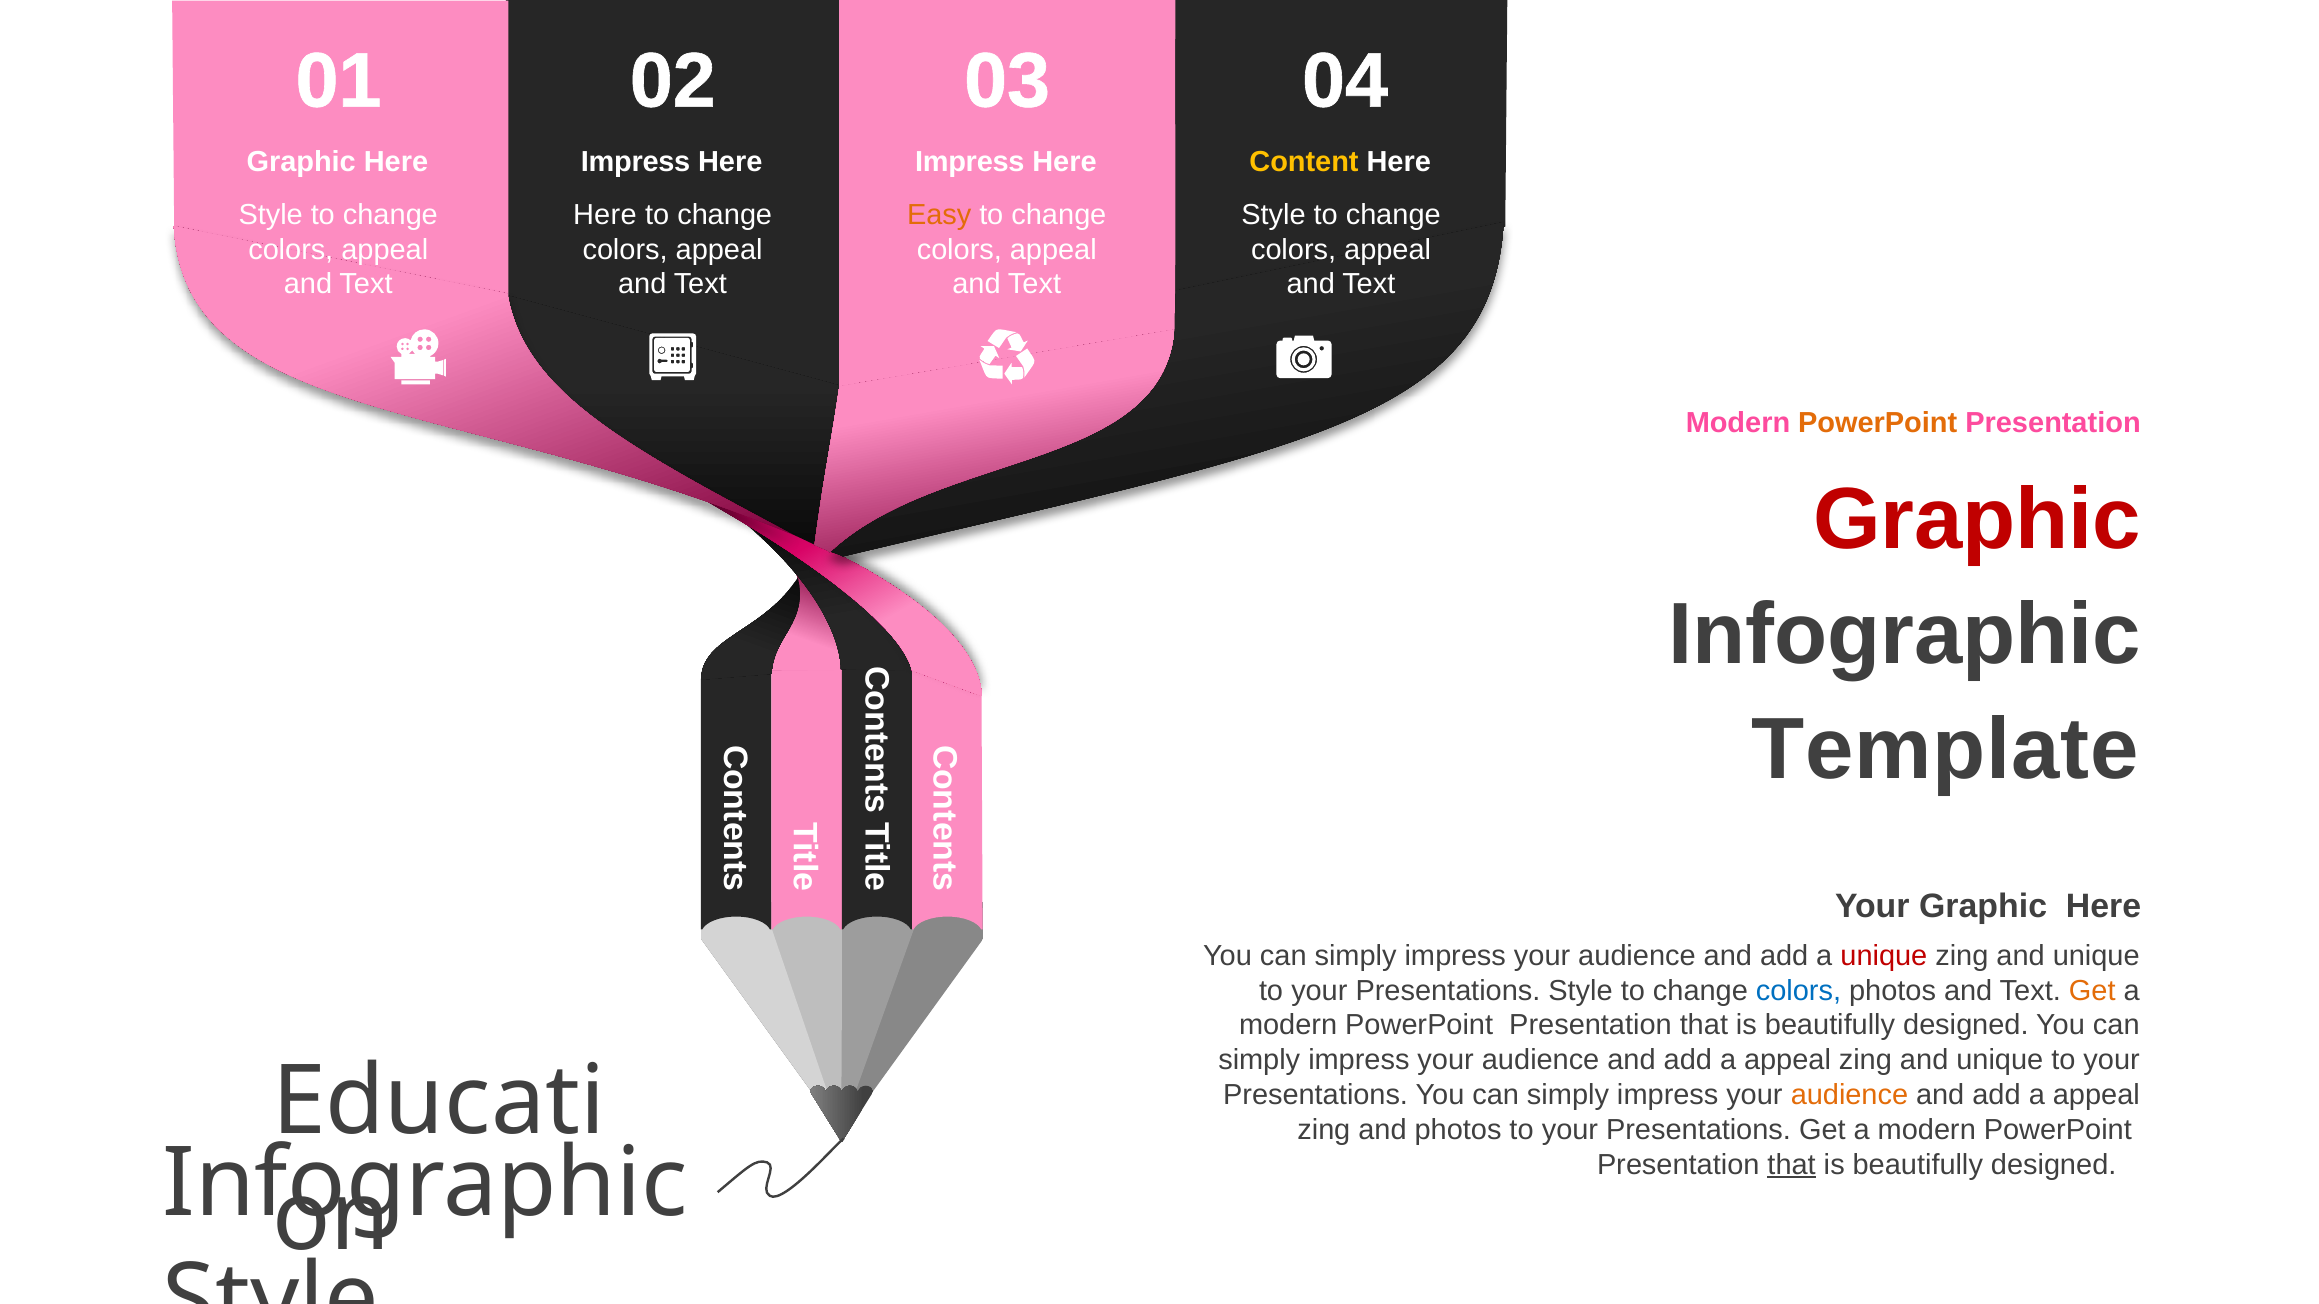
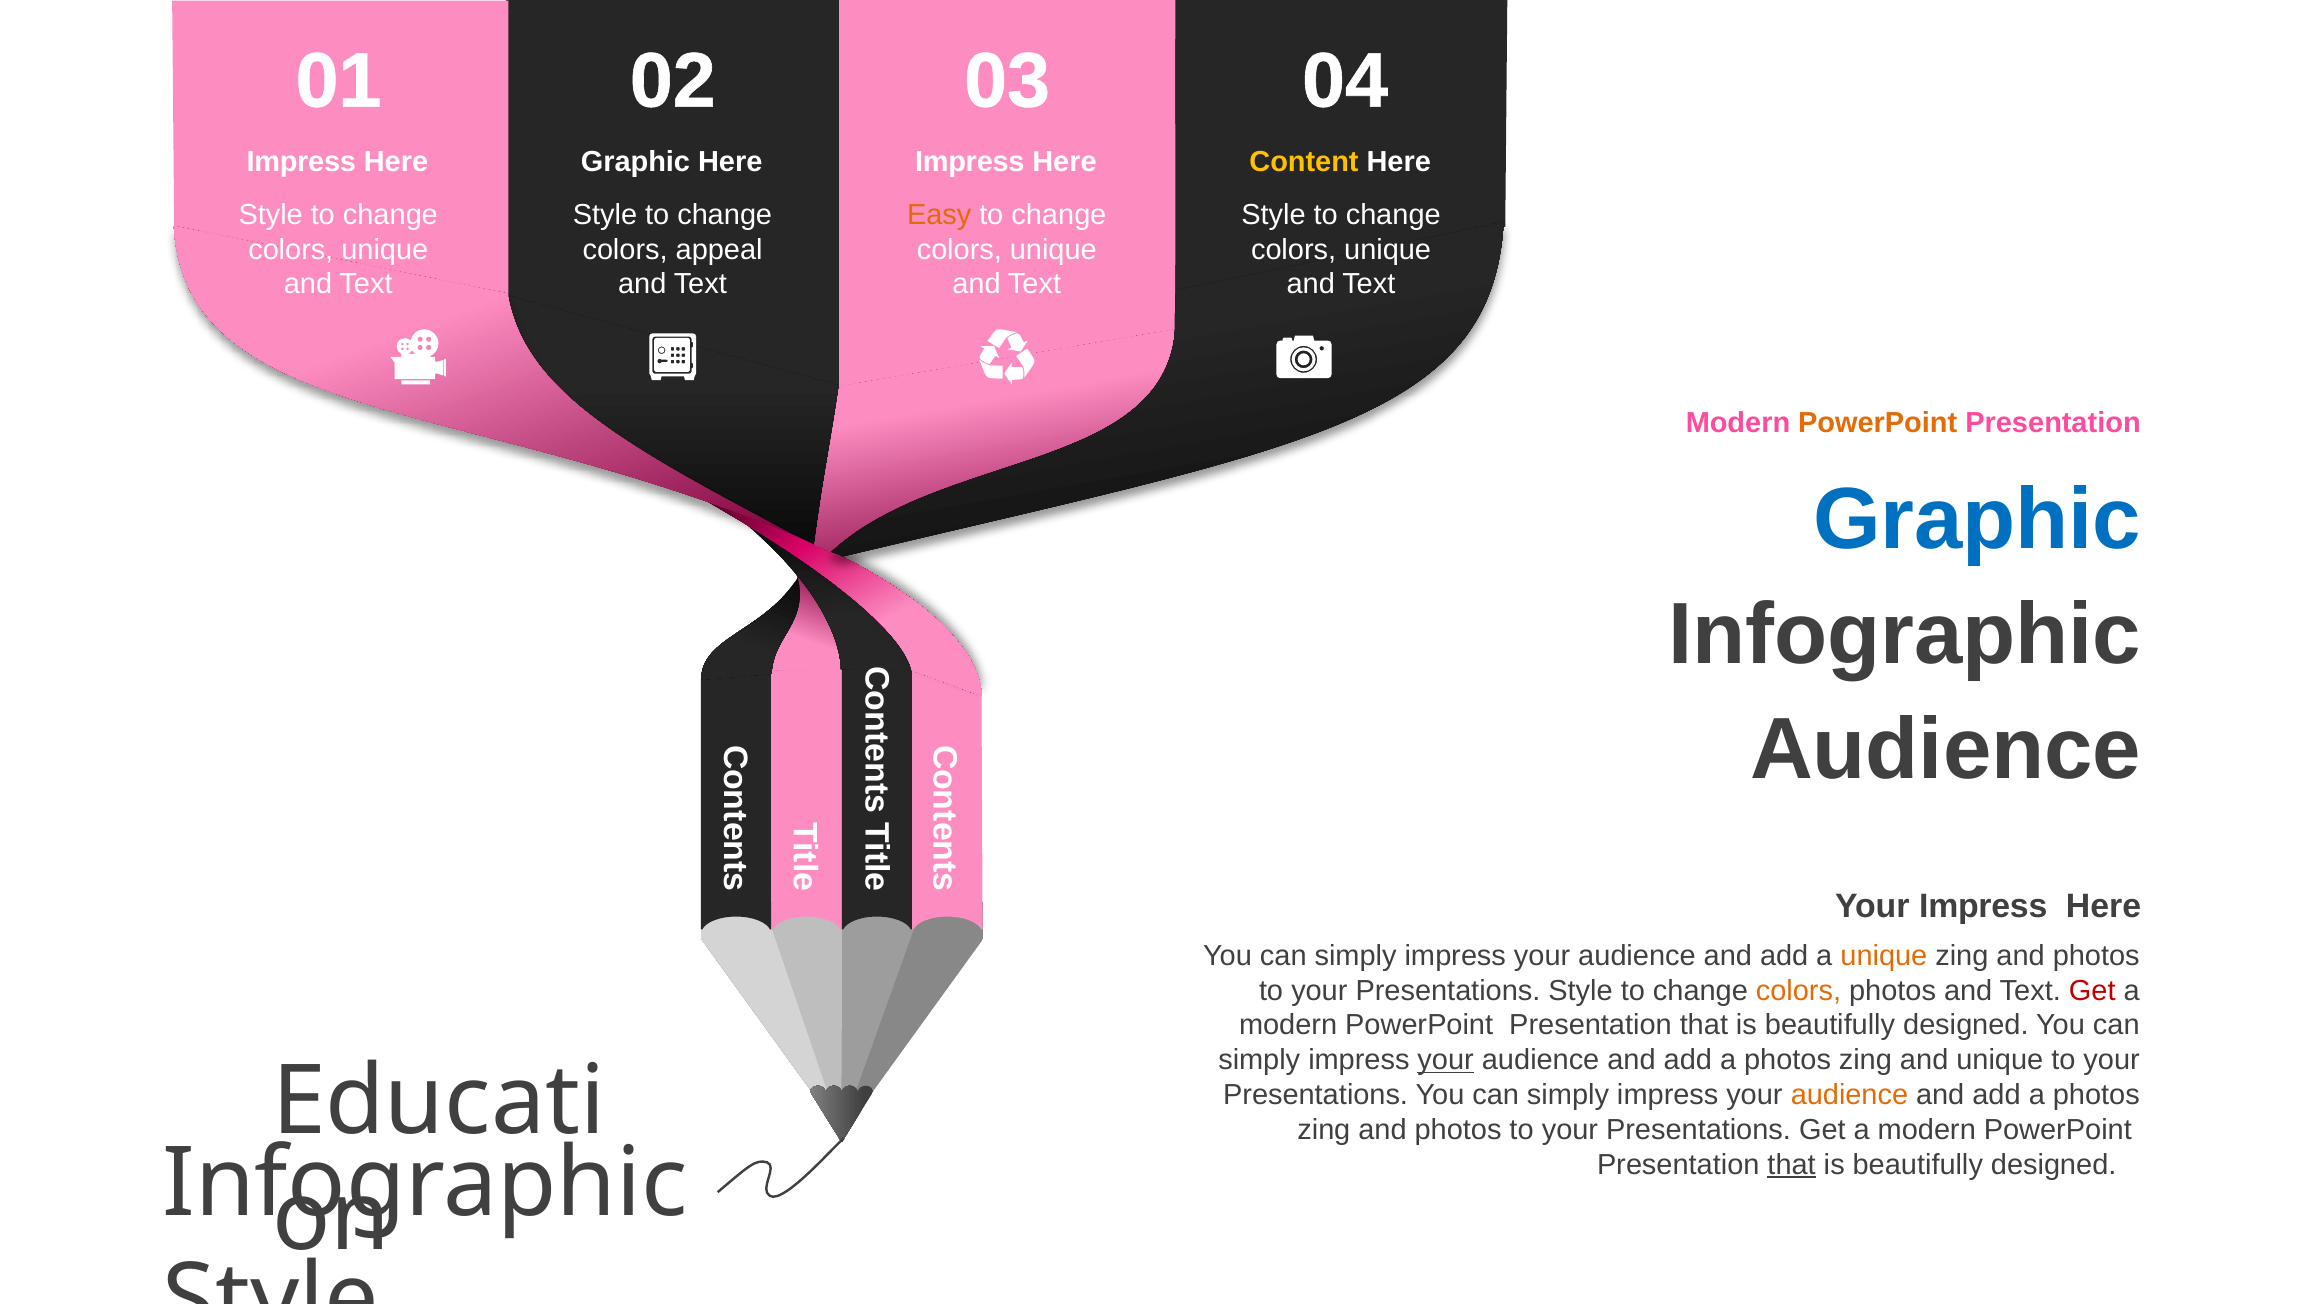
Graphic: Graphic -> Impress (301, 162)
Impress: Impress -> Graphic (635, 162)
Here: Here -> Style (605, 215)
appeal: appeal -> unique (385, 250)
appeal: appeal -> unique (1053, 250)
appeal: appeal -> unique (1388, 250)
Graphic colour: red -> blue (1977, 520)
Template: Template -> Audience (1946, 750)
Your Graphic: Graphic -> Impress (1983, 907)
unique colour: red -> orange (1884, 956)
unique: unique -> photos (2096, 956)
colors colour: blue -> orange (1798, 991)
Get colour: orange -> red (2092, 991)
your underline: none -> present (1446, 1060)
appeal: appeal -> photos (1788, 1060)
appeal: appeal -> photos (2096, 1095)
